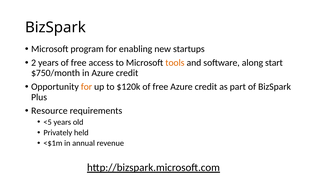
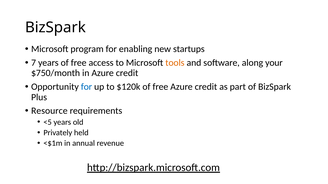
2: 2 -> 7 (34, 63)
start: start -> your (274, 63)
for colour: orange -> blue (86, 87)
